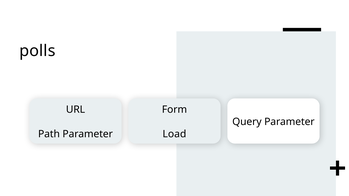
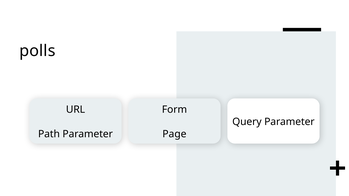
Load: Load -> Page (174, 134)
